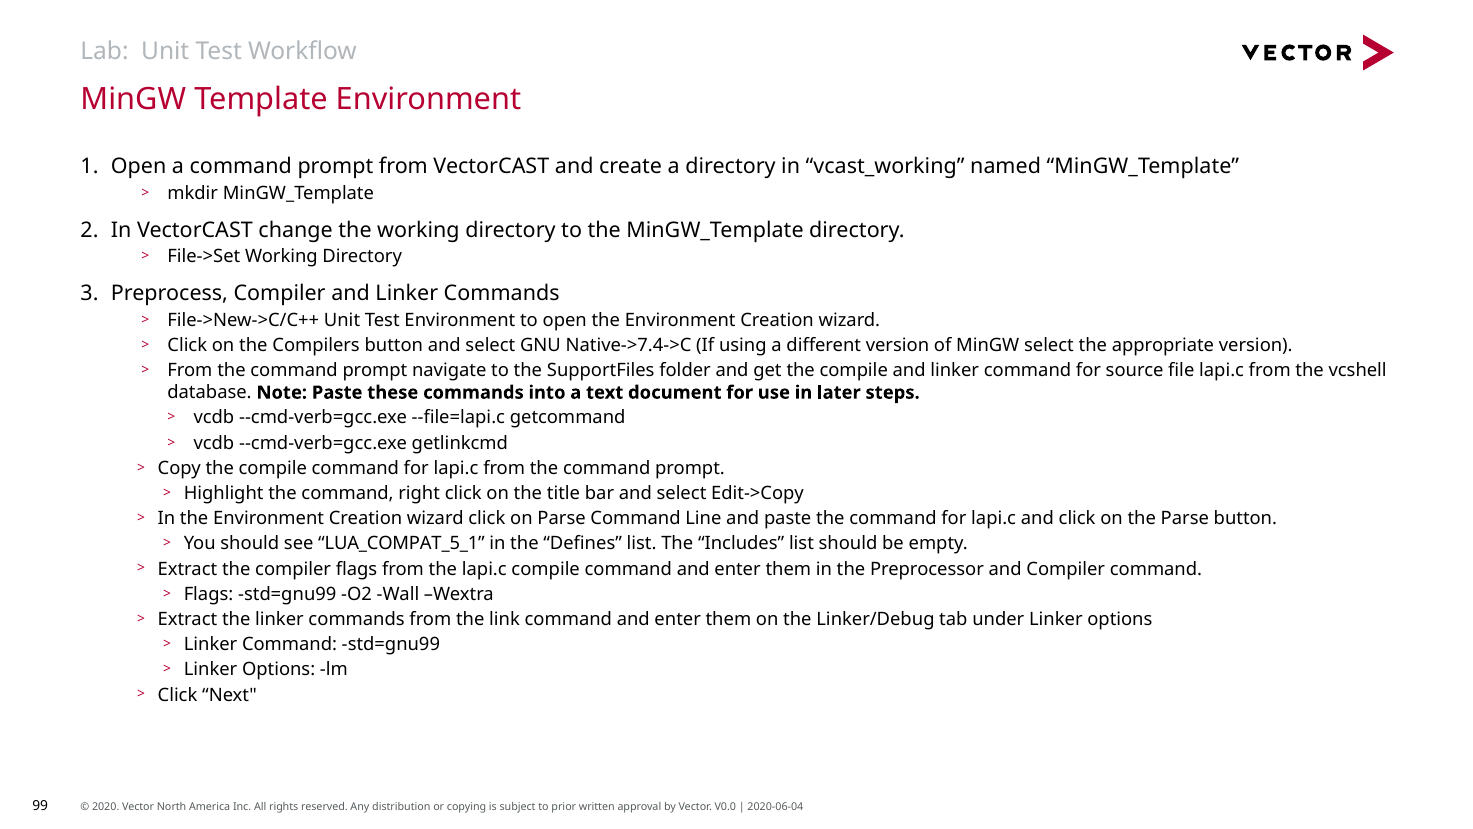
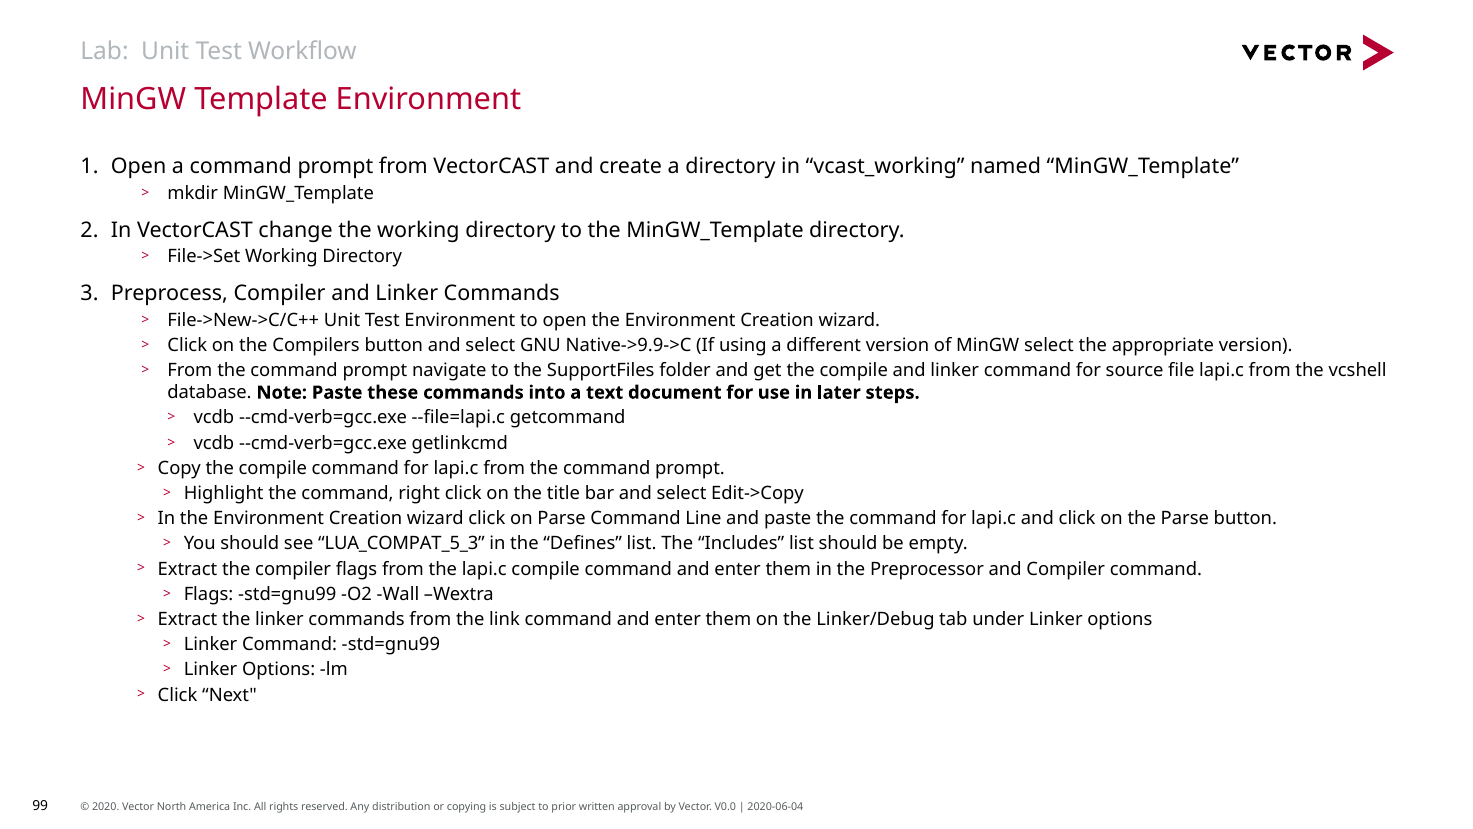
Native->7.4->C: Native->7.4->C -> Native->9.9->C (629, 345)
LUA_COMPAT_5_1: LUA_COMPAT_5_1 -> LUA_COMPAT_5_3 (401, 543)
